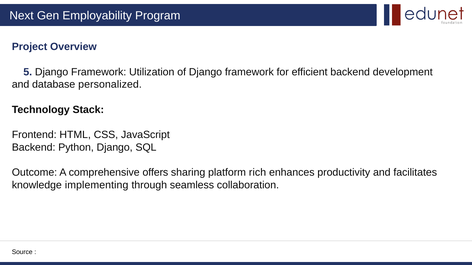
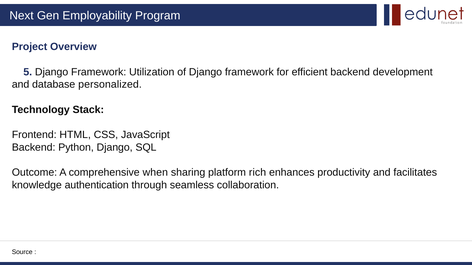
offers: offers -> when (155, 173)
implementing: implementing -> authentication (97, 185)
